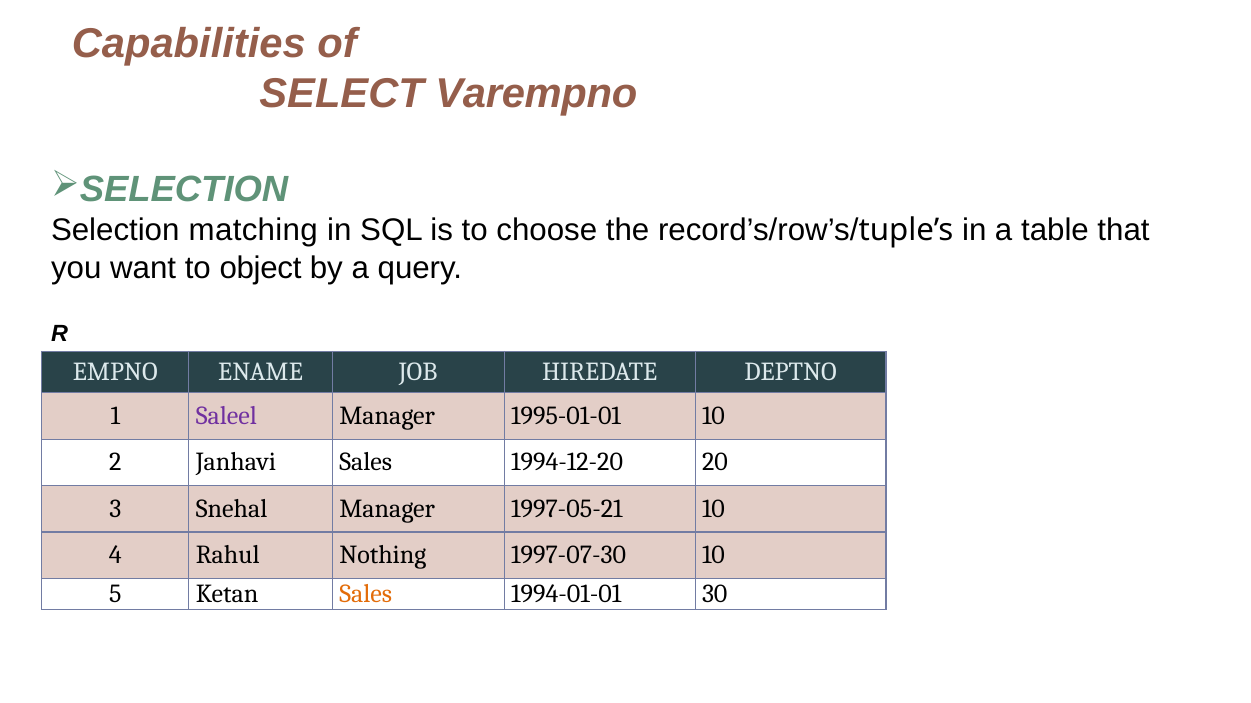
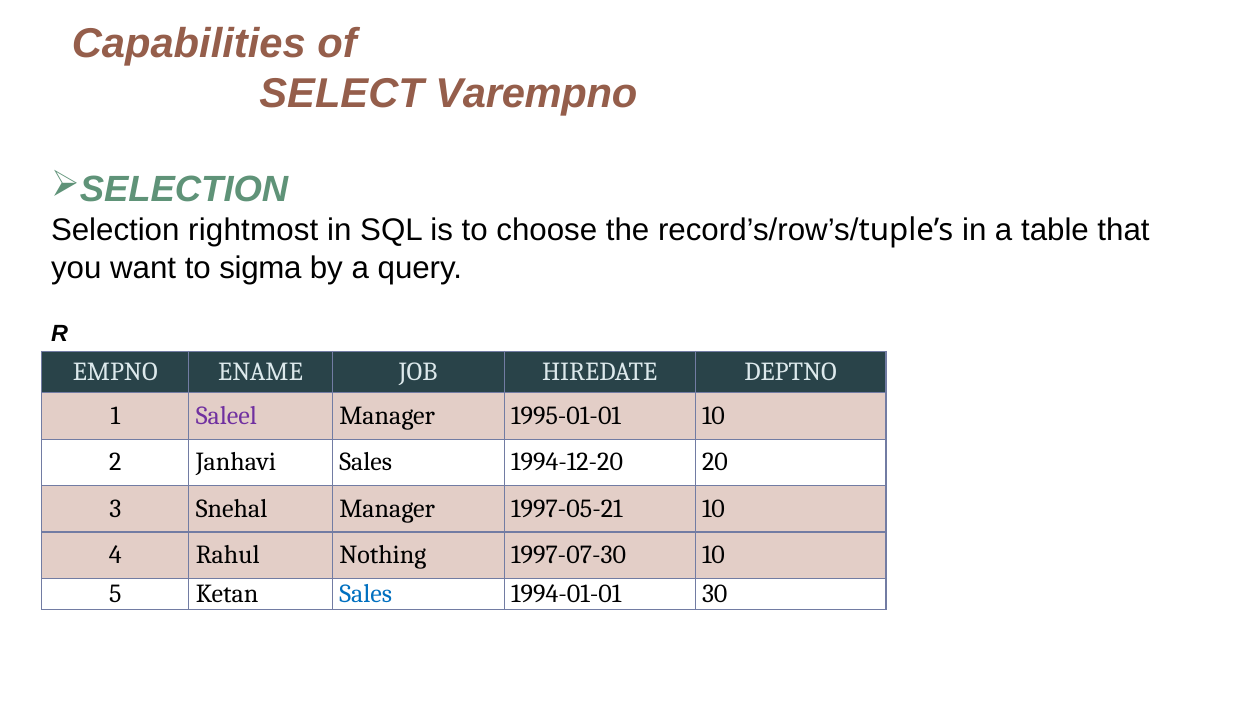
matching: matching -> rightmost (253, 230)
object: object -> sigma (260, 268)
Sales colour: orange -> blue (366, 594)
